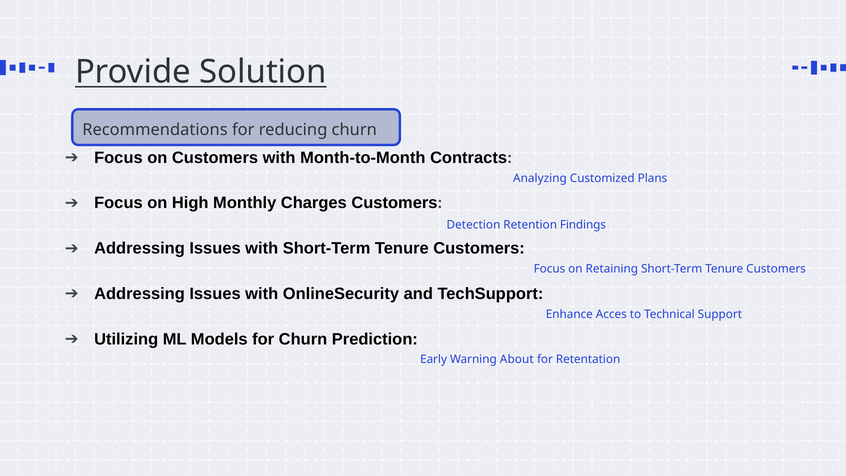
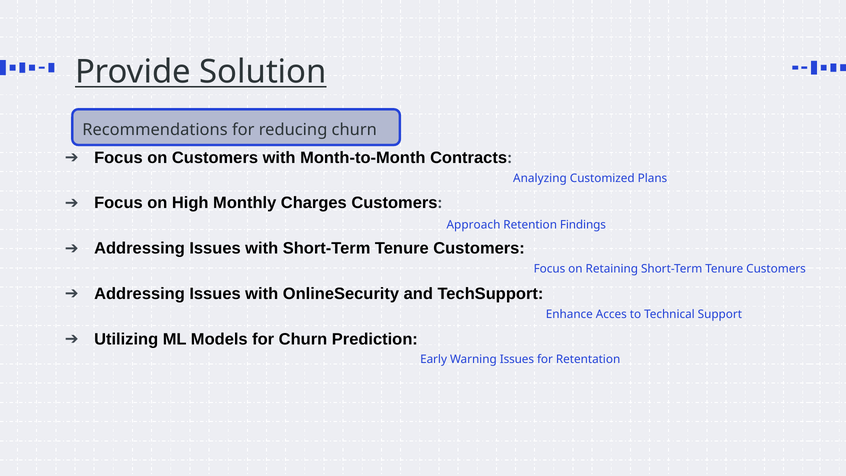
Detection: Detection -> Approach (473, 225)
Warning About: About -> Issues (517, 359)
